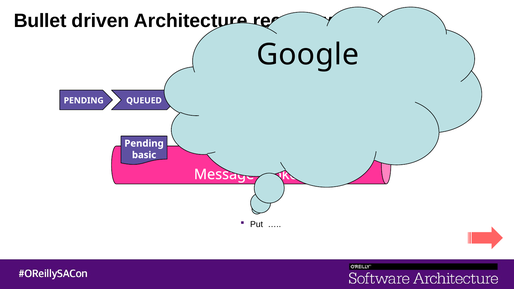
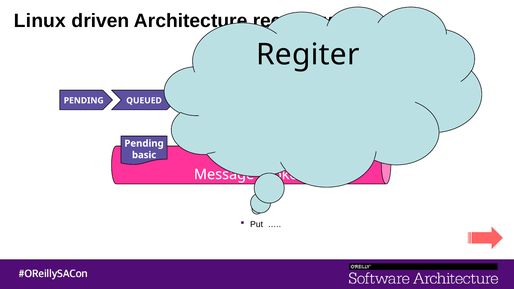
Bullet: Bullet -> Linux (40, 21)
Google: Google -> Regiter (308, 55)
